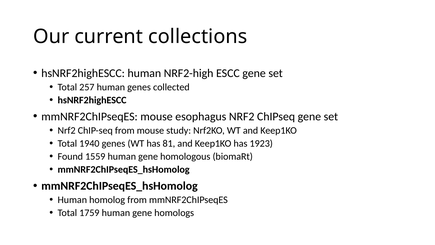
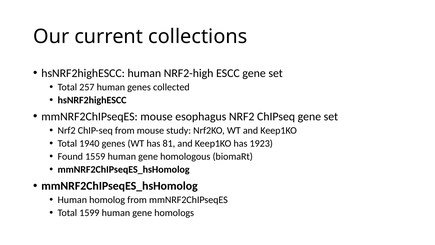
1759: 1759 -> 1599 (89, 213)
